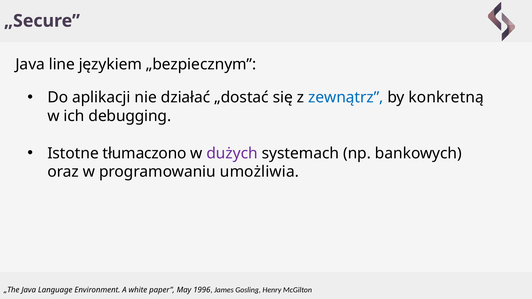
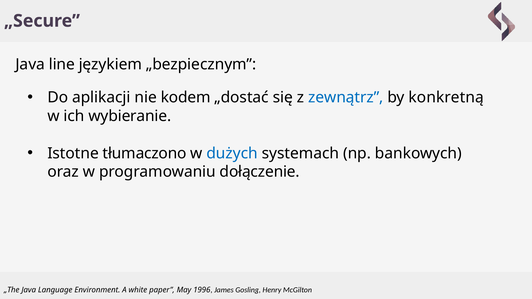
działać: działać -> kodem (186, 98)
debugging: debugging -> wybieranie (130, 116)
dużych colour: purple -> blue (232, 153)
umożliwia: umożliwia -> dołączenie (260, 172)
